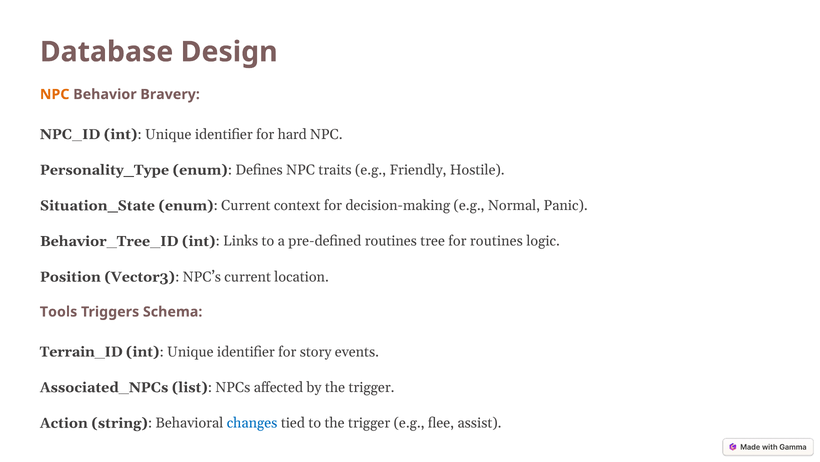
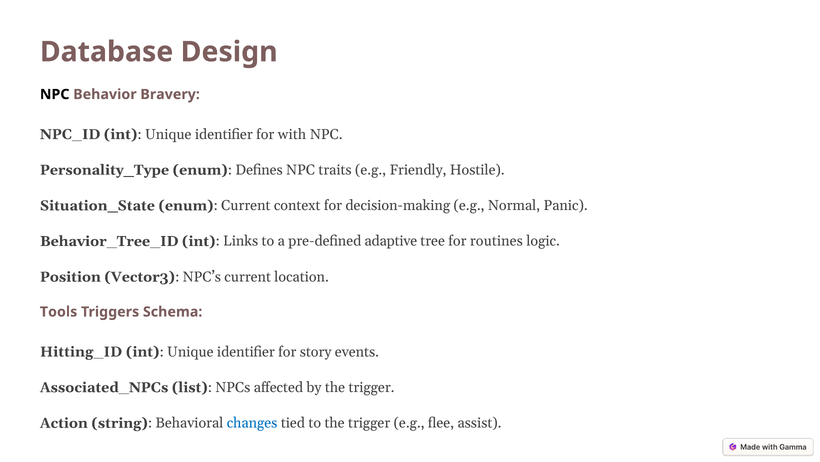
NPC colour: orange -> black (55, 94)
hard: hard -> with (292, 134)
pre-defined routines: routines -> adaptive (391, 241)
Terrain_ID: Terrain_ID -> Hitting_ID (81, 351)
